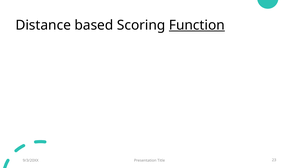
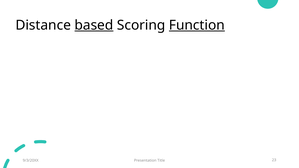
based underline: none -> present (94, 25)
